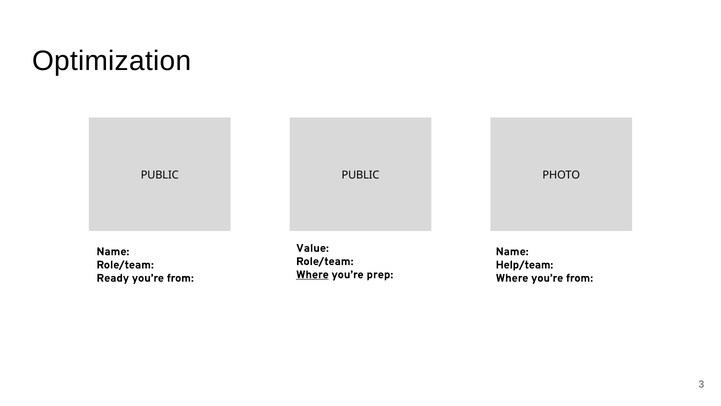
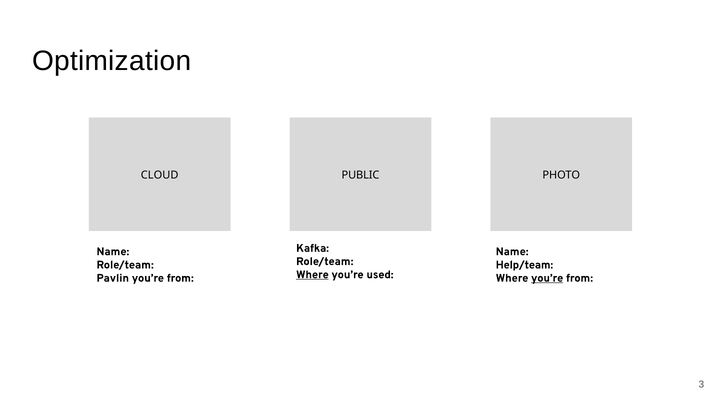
PUBLIC: PUBLIC -> CLOUD (160, 175)
Value: Value -> Kafka (313, 248)
prep: prep -> used (380, 274)
Ready: Ready -> Pavlin (113, 278)
you’re underline: none -> present (547, 278)
